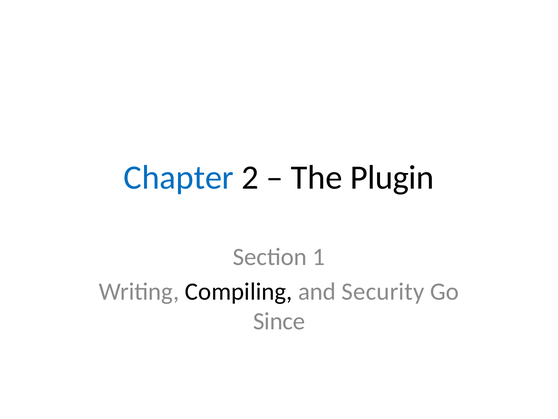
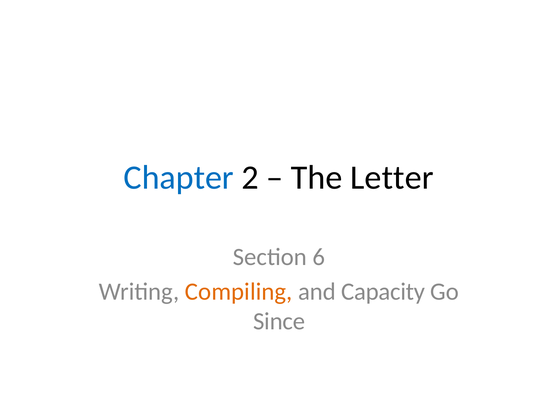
Plugin: Plugin -> Letter (392, 177)
1: 1 -> 6 (319, 257)
Compiling colour: black -> orange (239, 291)
Security: Security -> Capacity (383, 291)
